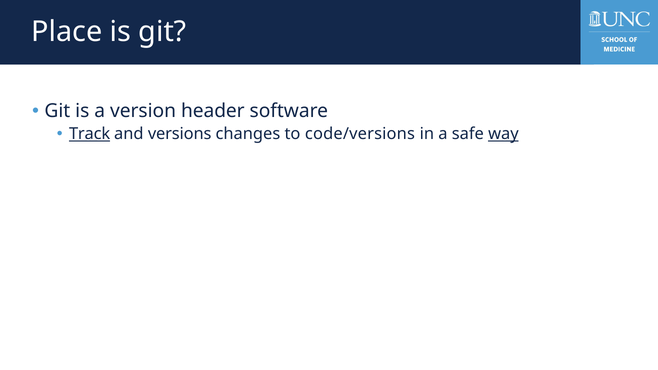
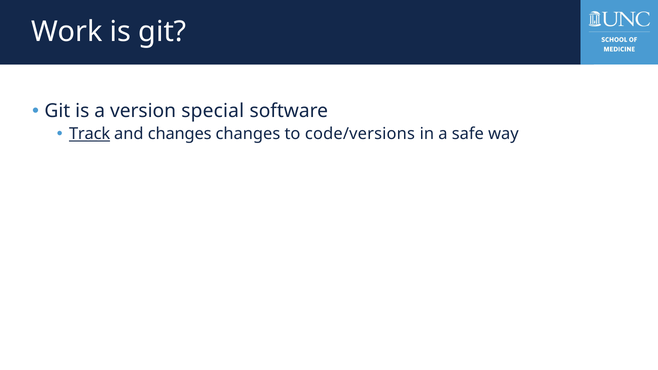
Place: Place -> Work (67, 32)
header: header -> special (213, 111)
and versions: versions -> changes (180, 134)
way underline: present -> none (503, 134)
